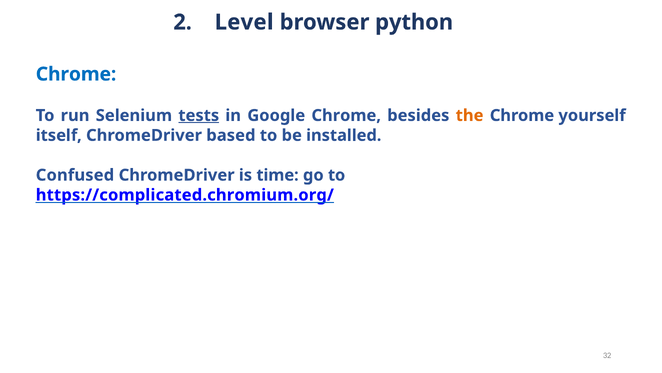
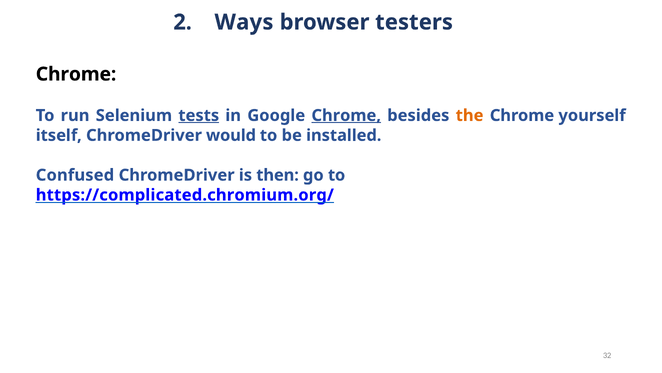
Level: Level -> Ways (244, 22)
python: python -> testers (414, 22)
Chrome colour: blue -> black (76, 74)
Chrome underline: none -> present (346, 115)
based: based -> would (231, 135)
time: time -> then (278, 175)
